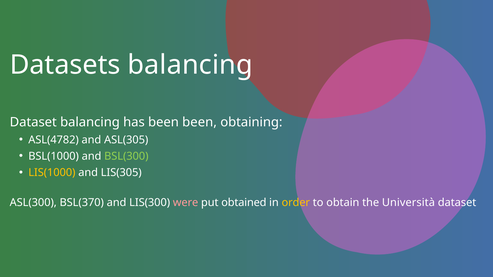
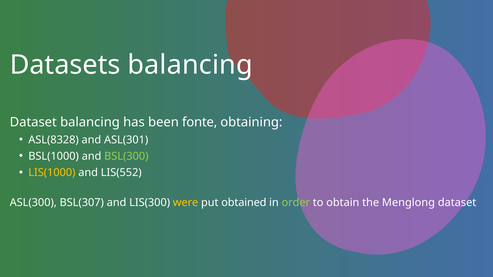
been been: been -> fonte (200, 122)
ASL(4782: ASL(4782 -> ASL(8328 (54, 140)
ASL(305: ASL(305 -> ASL(301 (126, 140)
LIS(305: LIS(305 -> LIS(552 (121, 173)
BSL(370: BSL(370 -> BSL(307 (82, 203)
were colour: pink -> yellow (186, 203)
order colour: yellow -> light green (296, 203)
Università: Università -> Menglong (408, 203)
